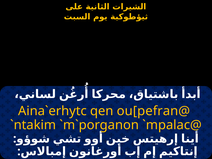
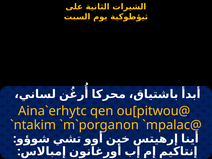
ou[pefran@: ou[pefran@ -> ou[pitwou@ (154, 111)
